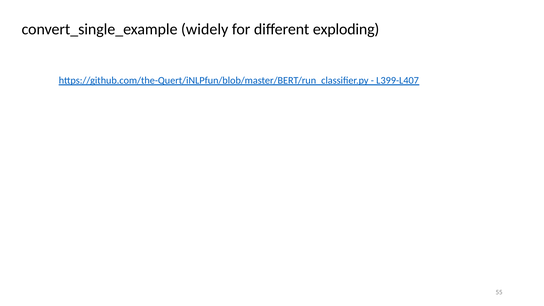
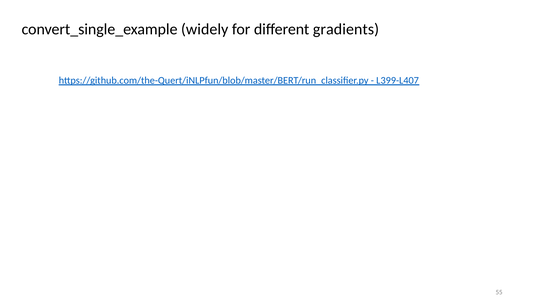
exploding: exploding -> gradients (346, 29)
